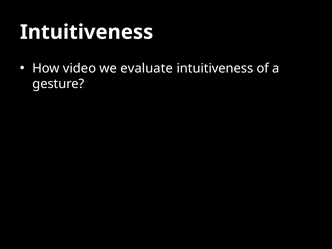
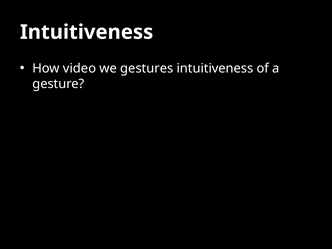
evaluate: evaluate -> gestures (147, 68)
